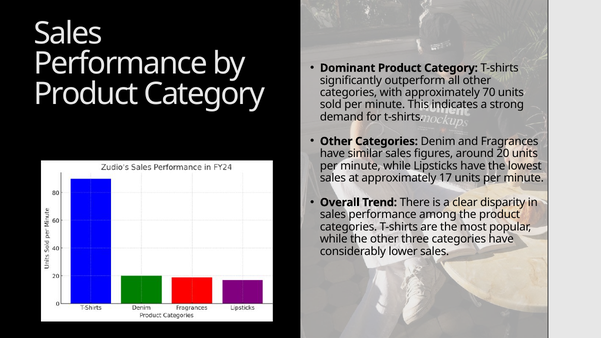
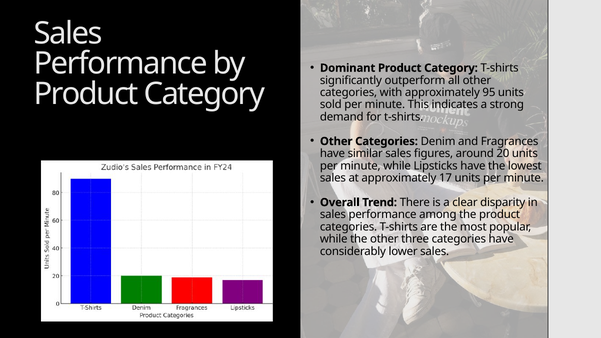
70: 70 -> 95 (489, 92)
